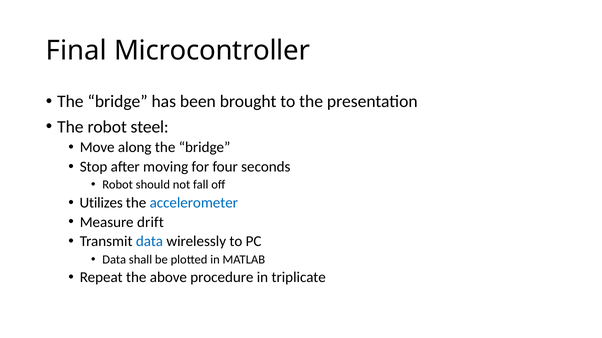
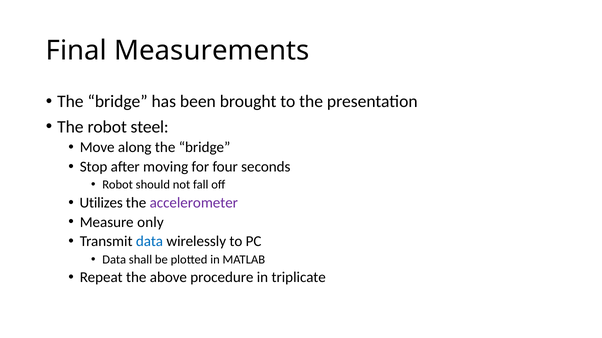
Microcontroller: Microcontroller -> Measurements (212, 51)
accelerometer colour: blue -> purple (194, 203)
drift: drift -> only (150, 223)
